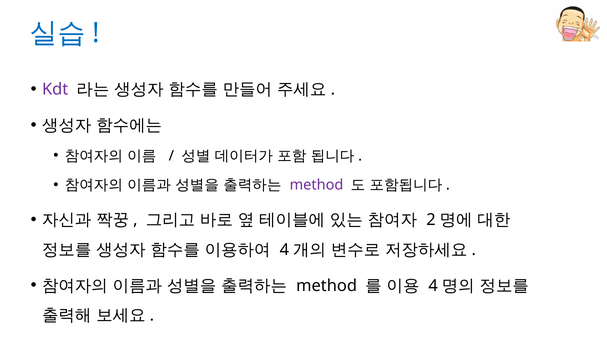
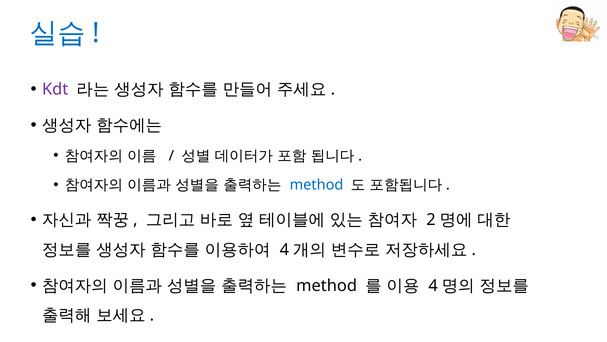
method colour: purple -> blue (317, 185)
